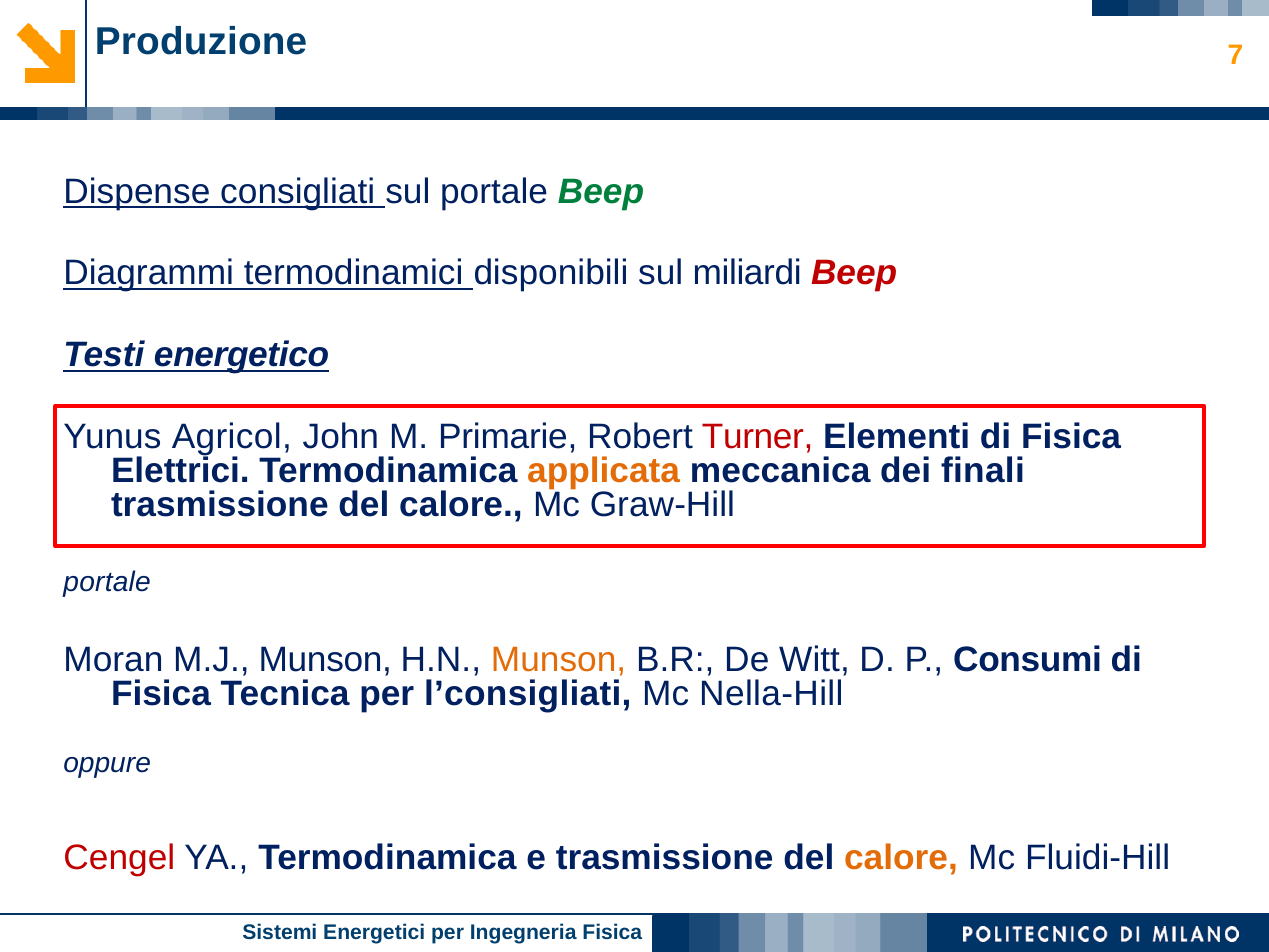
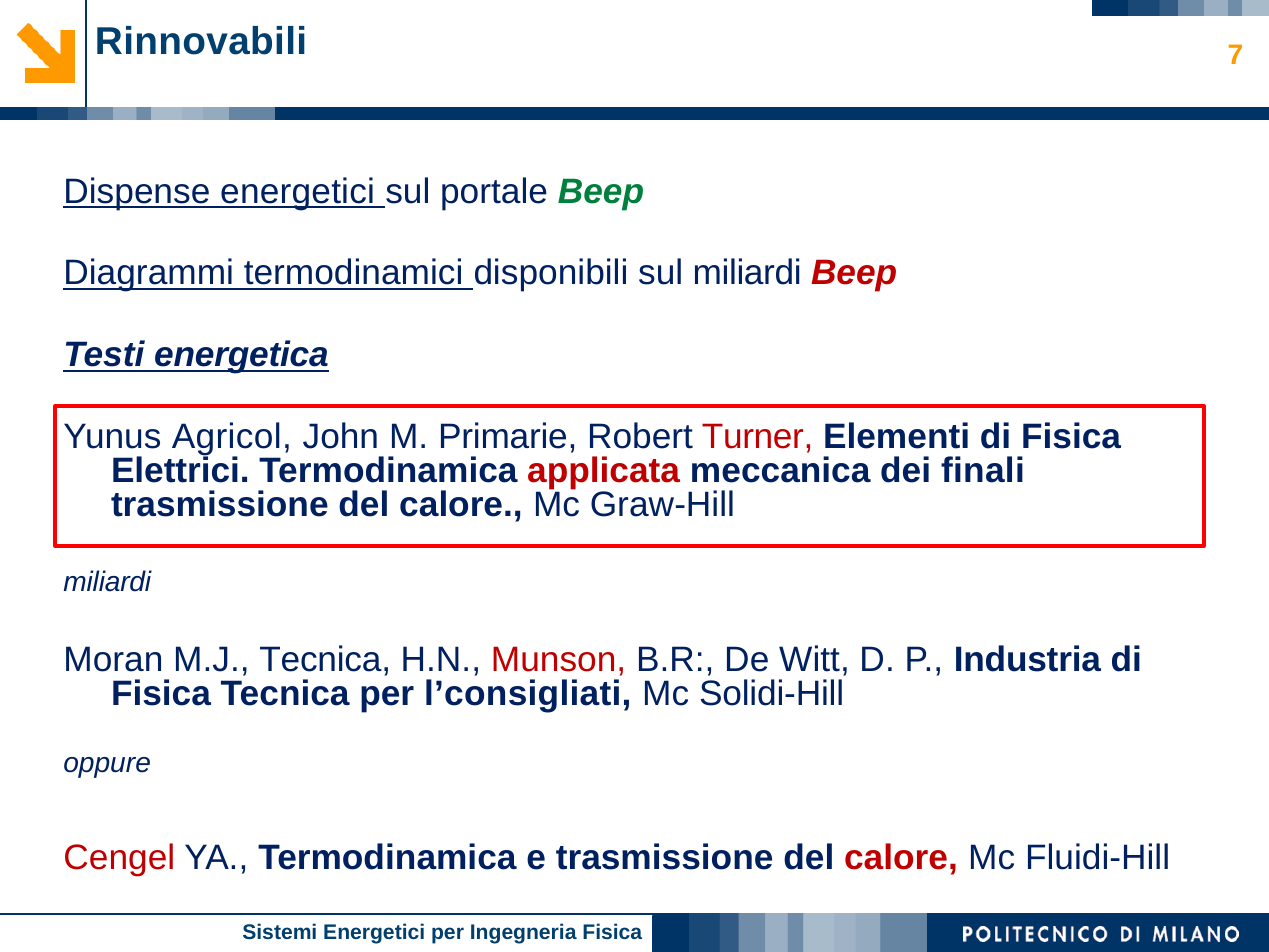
Produzione: Produzione -> Rinnovabili (201, 42)
Dispense consigliati: consigliati -> energetici (298, 191)
energetico: energetico -> energetica (241, 355)
applicata colour: orange -> red (604, 471)
portale: portale -> miliardi (107, 582)
M.J Munson: Munson -> Tecnica (325, 660)
Munson colour: orange -> red (559, 660)
Consumi: Consumi -> Industria (1027, 660)
Nella-Hill: Nella-Hill -> Solidi-Hill (772, 694)
calore colour: orange -> red (901, 857)
